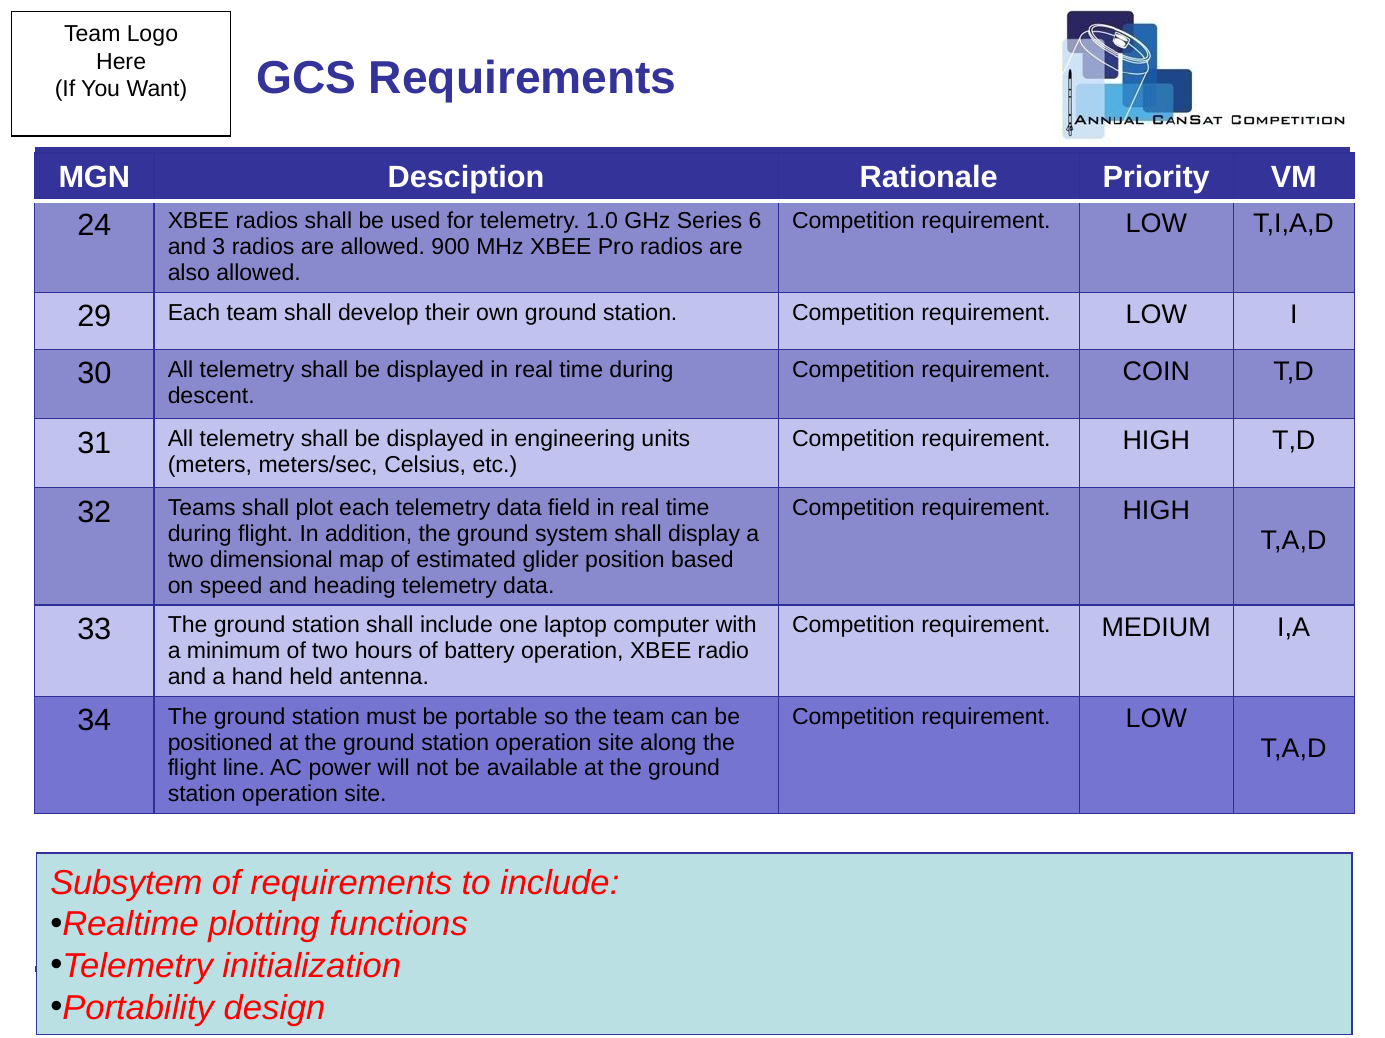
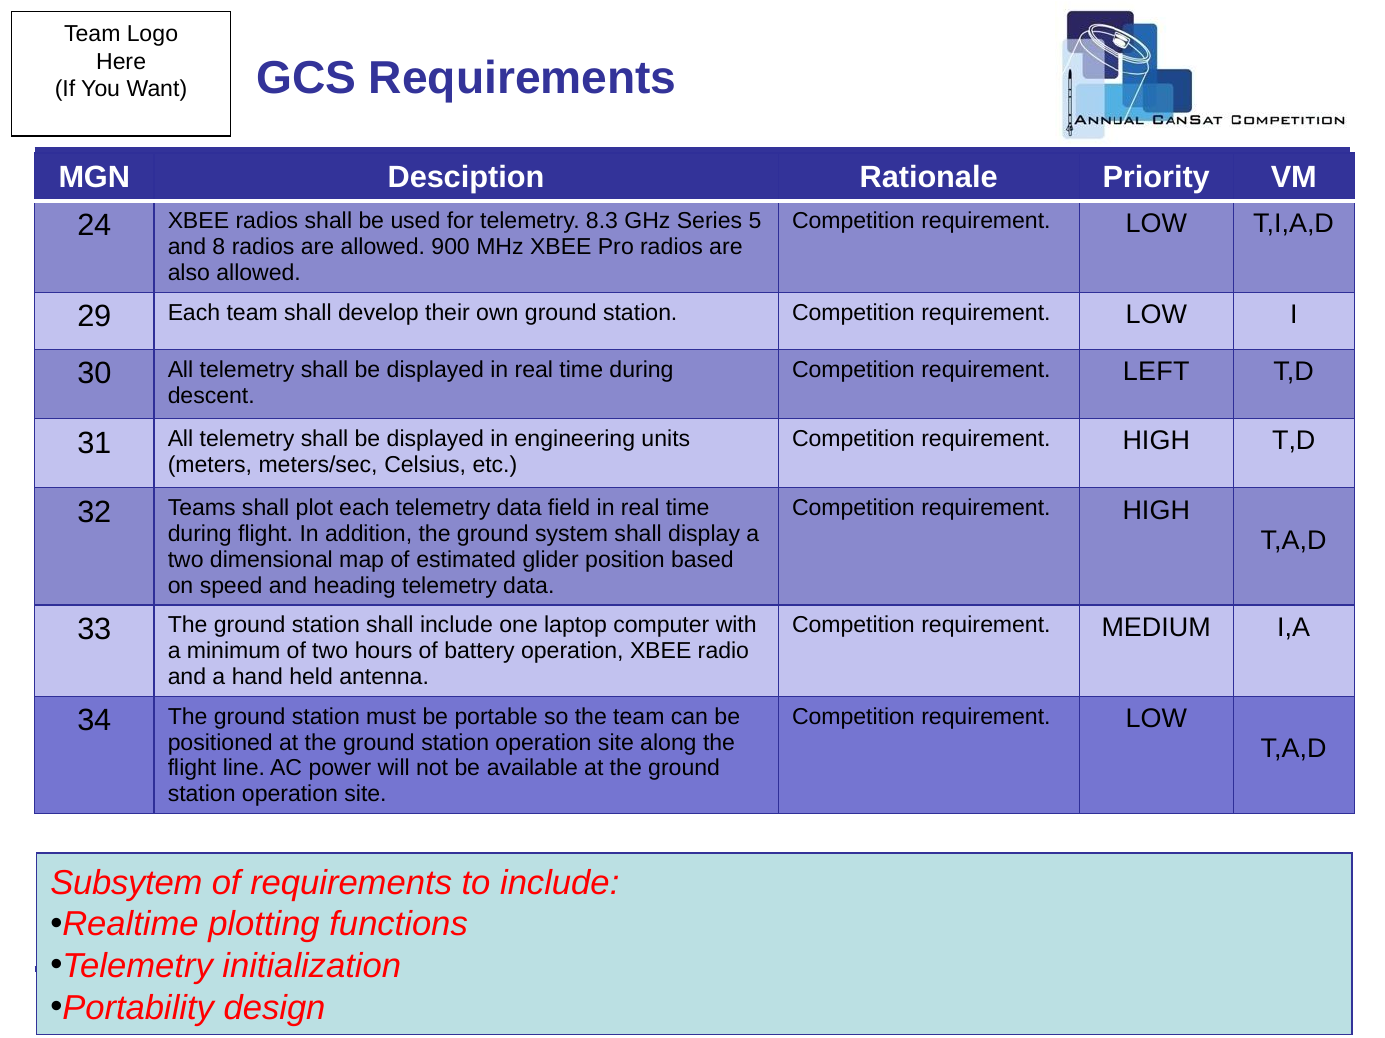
1.0: 1.0 -> 8.3 (602, 221)
6: 6 -> 5 (755, 221)
3: 3 -> 8 (219, 247)
COIN: COIN -> LEFT (1156, 372)
